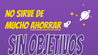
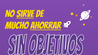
sirve underline: none -> present (25, 14)
